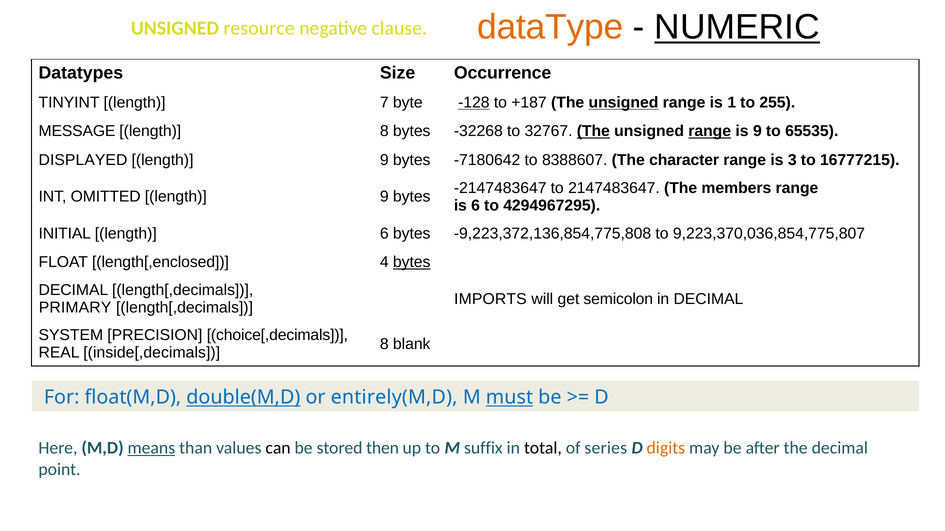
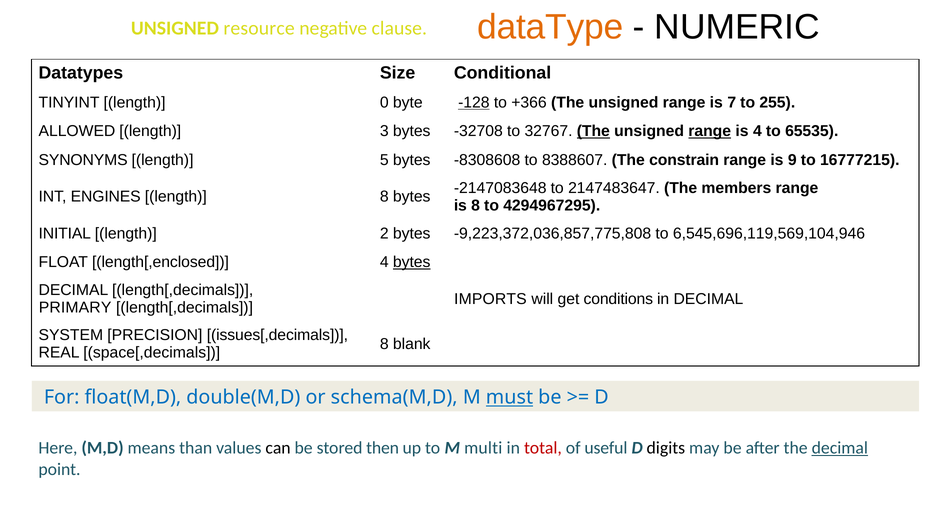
NUMERIC underline: present -> none (737, 27)
Occurrence: Occurrence -> Conditional (503, 73)
7: 7 -> 0 (384, 103)
+187: +187 -> +366 (529, 103)
unsigned underline: present -> none (623, 103)
1: 1 -> 7 (732, 103)
MESSAGE: MESSAGE -> ALLOWED (77, 131)
length 8: 8 -> 3 (384, 131)
-32268: -32268 -> -32708 (478, 131)
is 9: 9 -> 4 (757, 131)
DISPLAYED: DISPLAYED -> SYNONYMS (83, 160)
9: 9 -> 5 (384, 160)
-7180642: -7180642 -> -8308608 (487, 160)
character: character -> constrain (684, 160)
3: 3 -> 9 (792, 160)
-2147483647: -2147483647 -> -2147083648 (500, 188)
OMITTED: OMITTED -> ENGINES (106, 197)
9: 9 -> 8 (384, 197)
is 6: 6 -> 8 (476, 206)
length 6: 6 -> 2 (384, 234)
-9,223,372,136,854,775,808: -9,223,372,136,854,775,808 -> -9,223,372,036,857,775,808 (553, 234)
9,223,370,036,854,775,807: 9,223,370,036,854,775,807 -> 6,545,696,119,569,104,946 (769, 234)
semicolon: semicolon -> conditions (618, 299)
choice[,decimals: choice[,decimals -> issues[,decimals (277, 335)
inside[,decimals: inside[,decimals -> space[,decimals (152, 353)
double(M,D underline: present -> none (243, 398)
entirely(M,D: entirely(M,D -> schema(M,D (394, 398)
means underline: present -> none (151, 449)
suffix: suffix -> multi (483, 449)
total colour: black -> red (543, 449)
series: series -> useful (606, 449)
digits colour: orange -> black (666, 449)
decimal underline: none -> present (840, 449)
